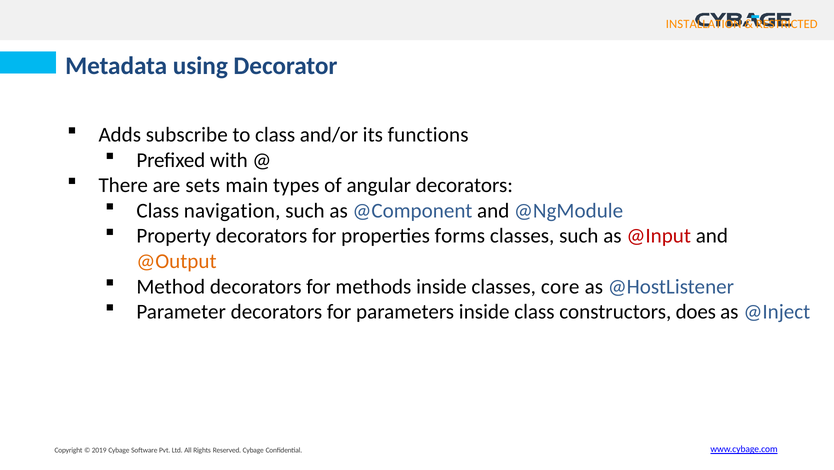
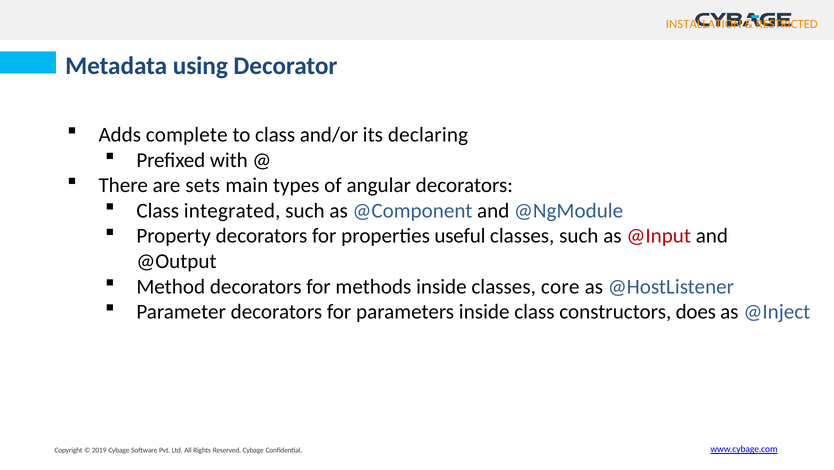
subscribe: subscribe -> complete (187, 135)
functions: functions -> declaring (428, 135)
navigation: navigation -> integrated (232, 211)
forms: forms -> useful (460, 236)
@Output colour: orange -> black (176, 261)
